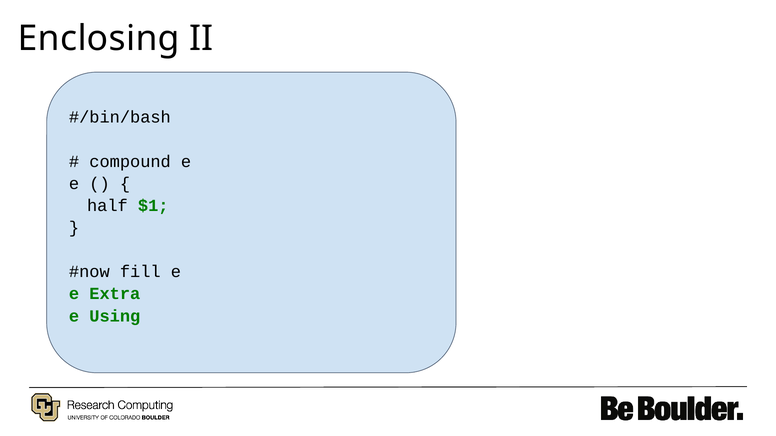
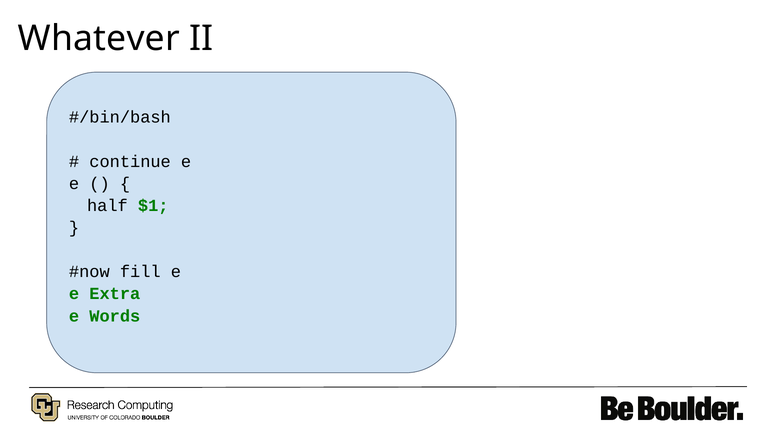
Enclosing: Enclosing -> Whatever (99, 38)
compound: compound -> continue (130, 162)
Using: Using -> Words (115, 316)
